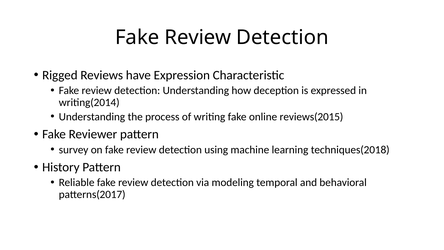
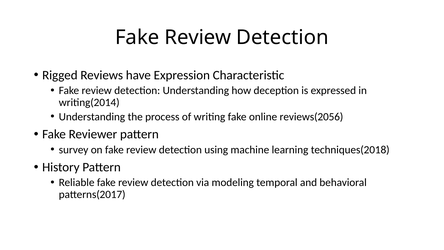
reviews(2015: reviews(2015 -> reviews(2056 (311, 117)
